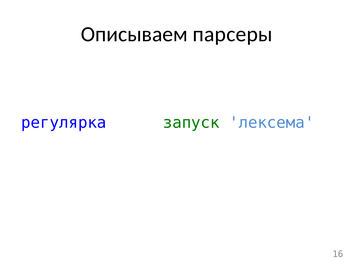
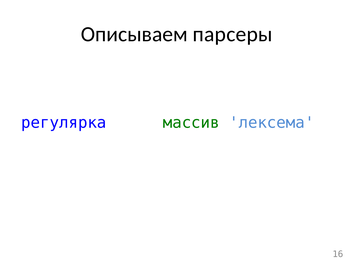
запуск: запуск -> массив (191, 122)
